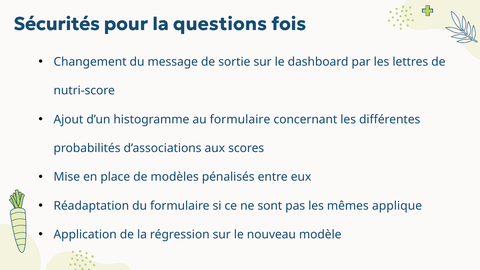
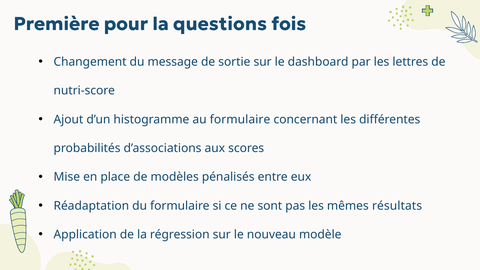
Sécurités: Sécurités -> Première (57, 24)
applique: applique -> résultats (397, 206)
